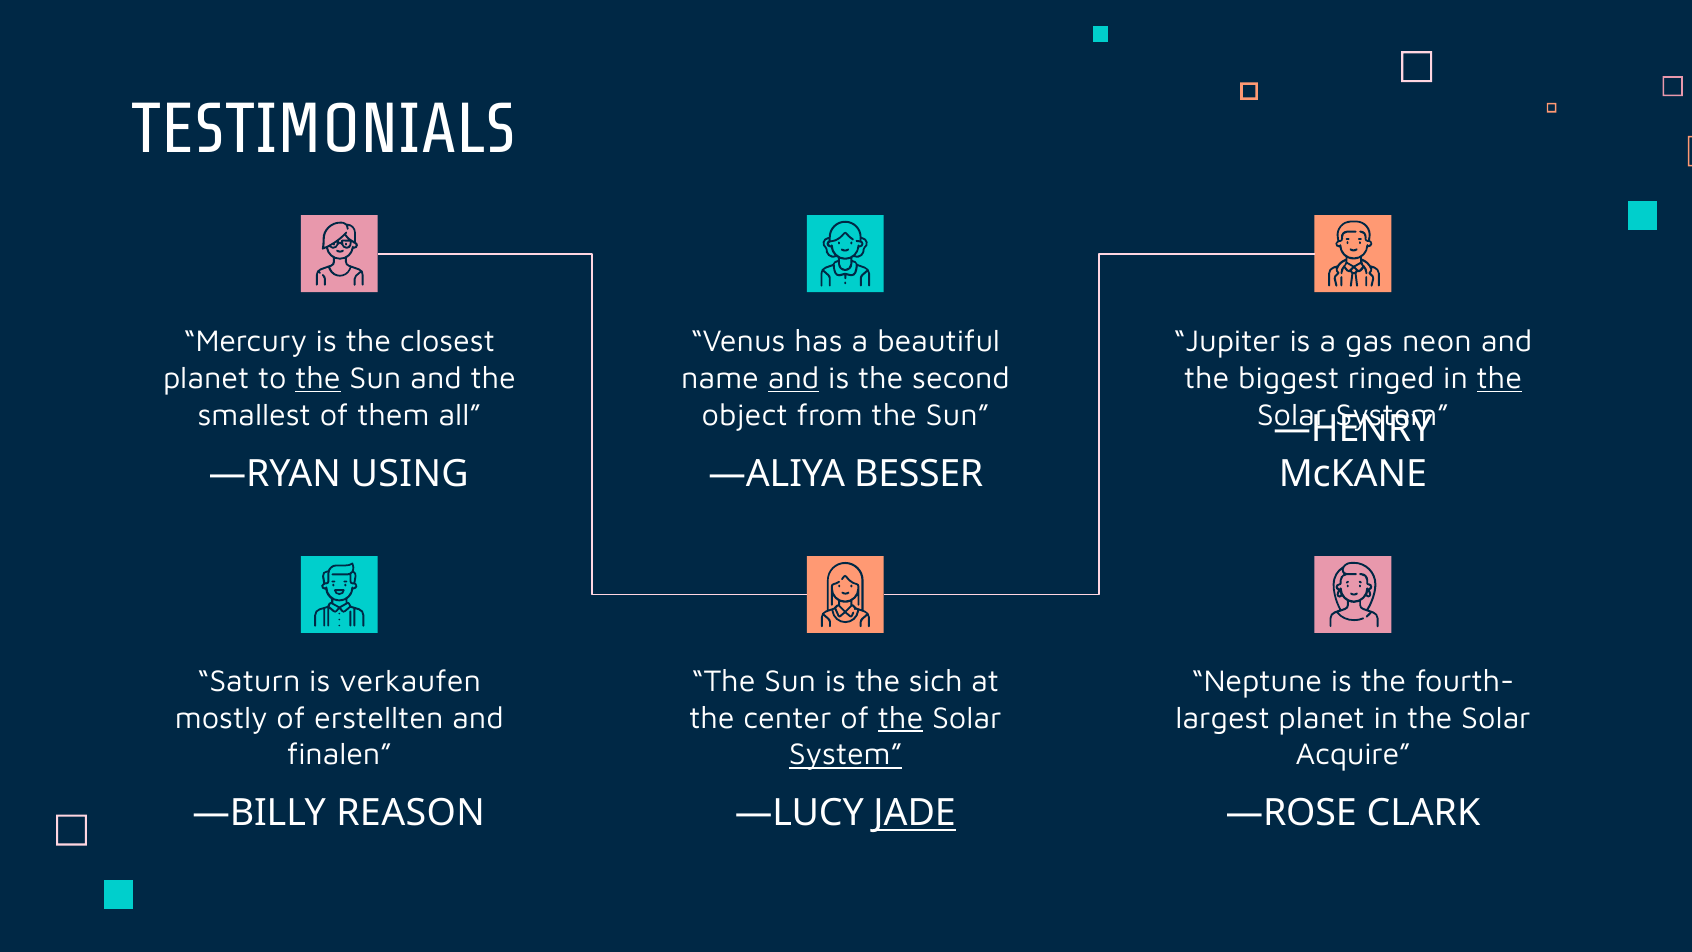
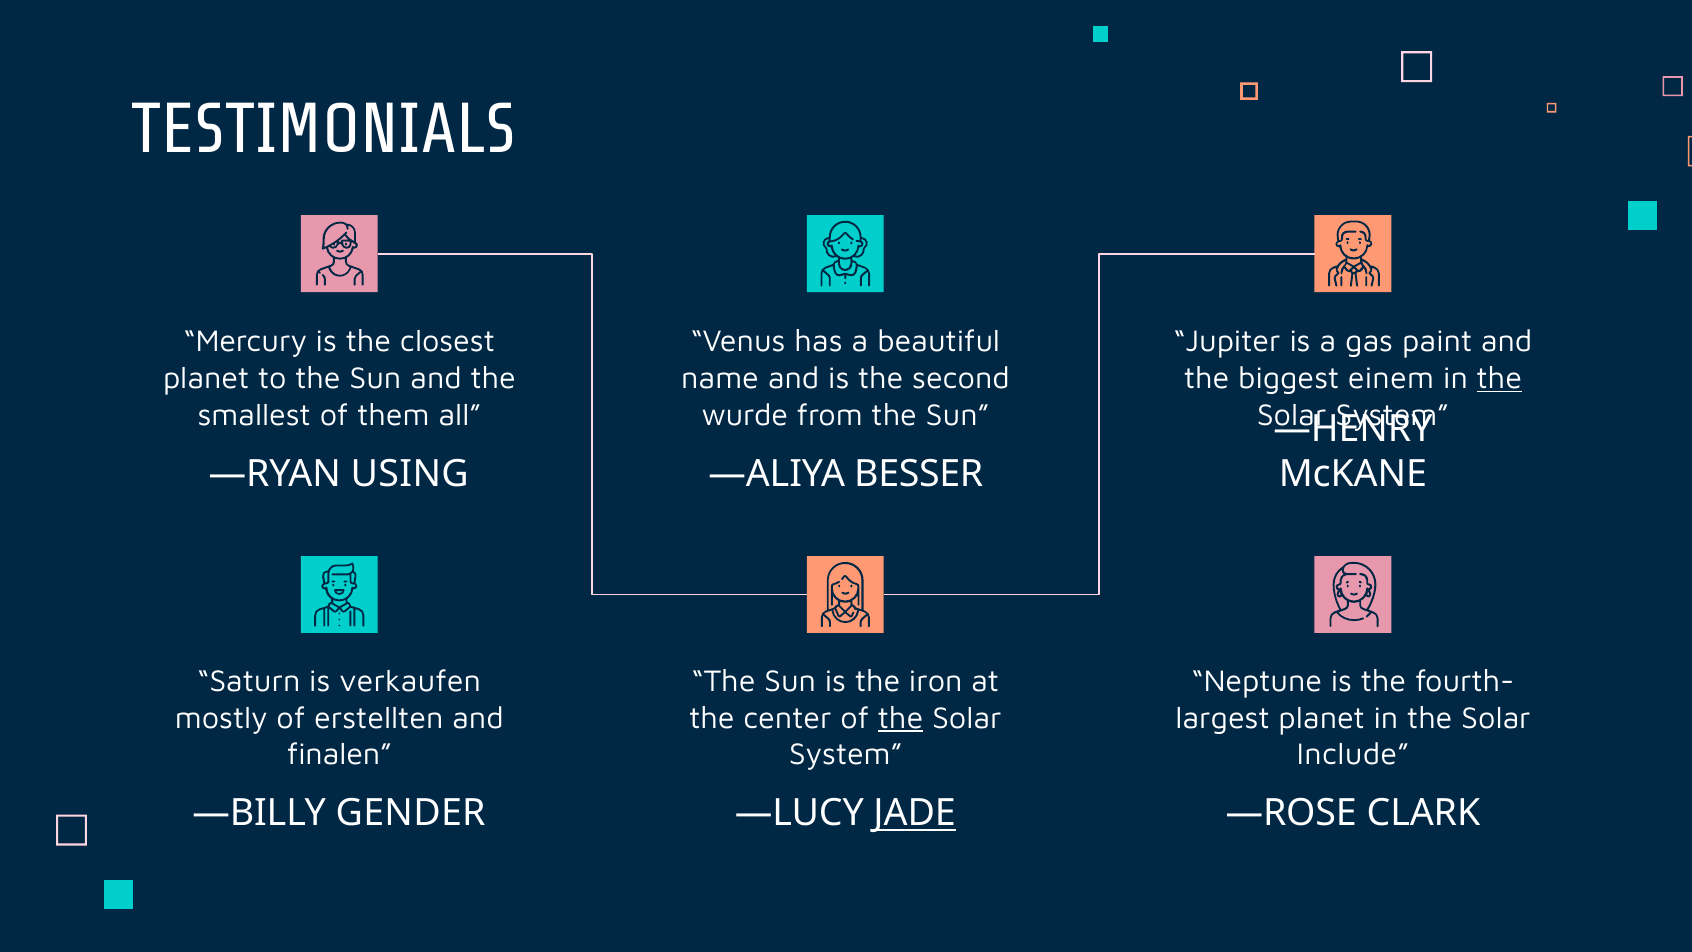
neon: neon -> paint (1437, 342)
the underline: present -> none (318, 378)
and underline: present -> none (794, 378)
ringed: ringed -> einem (1391, 378)
object: object -> wurde (745, 415)
sich: sich -> iron (936, 681)
System underline: present -> none (846, 755)
Acquire: Acquire -> Include (1353, 755)
REASON: REASON -> GENDER (411, 813)
